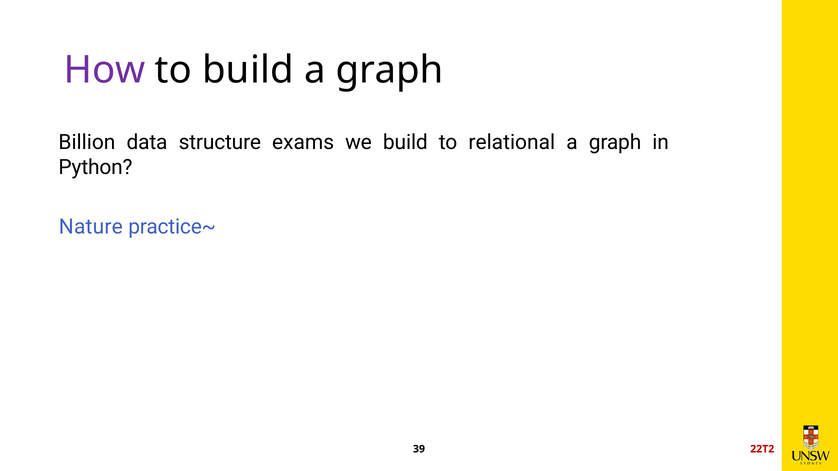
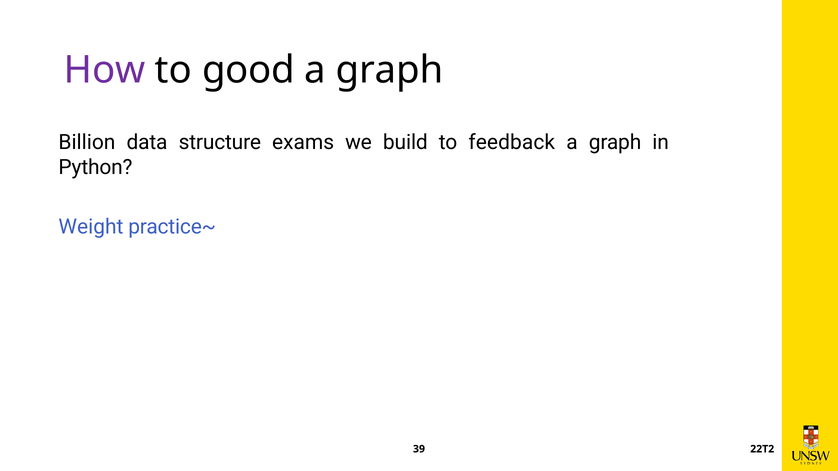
to build: build -> good (248, 70)
relational: relational -> feedback (512, 142)
Nature: Nature -> Weight (91, 227)
22T2 colour: red -> black (762, 449)
